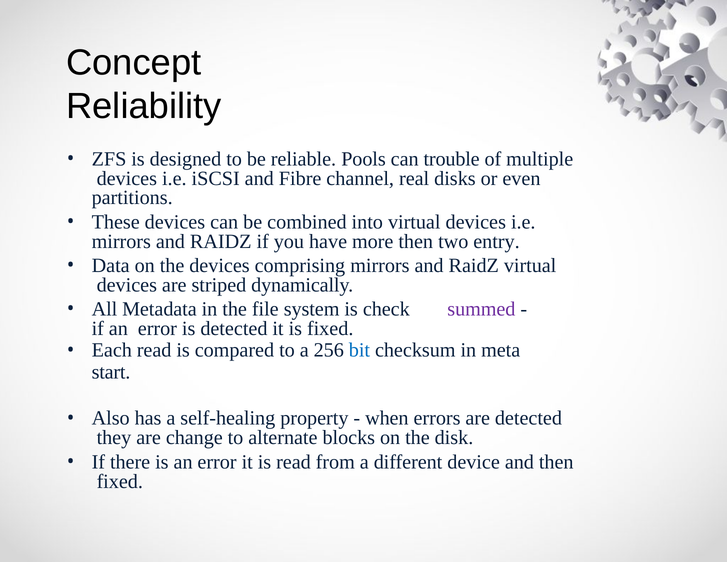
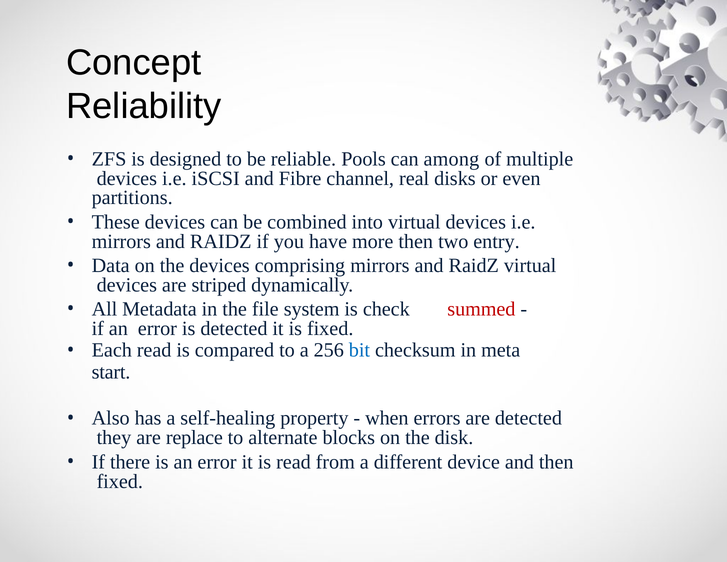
trouble: trouble -> among (451, 159)
summed colour: purple -> red (481, 309)
change: change -> replace (194, 438)
